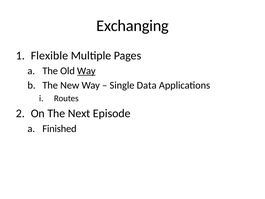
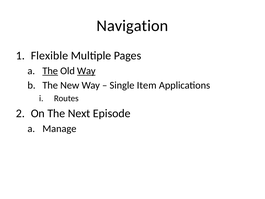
Exchanging: Exchanging -> Navigation (132, 26)
The underline: none -> present (50, 71)
Data: Data -> Item (147, 85)
Finished: Finished -> Manage (59, 128)
